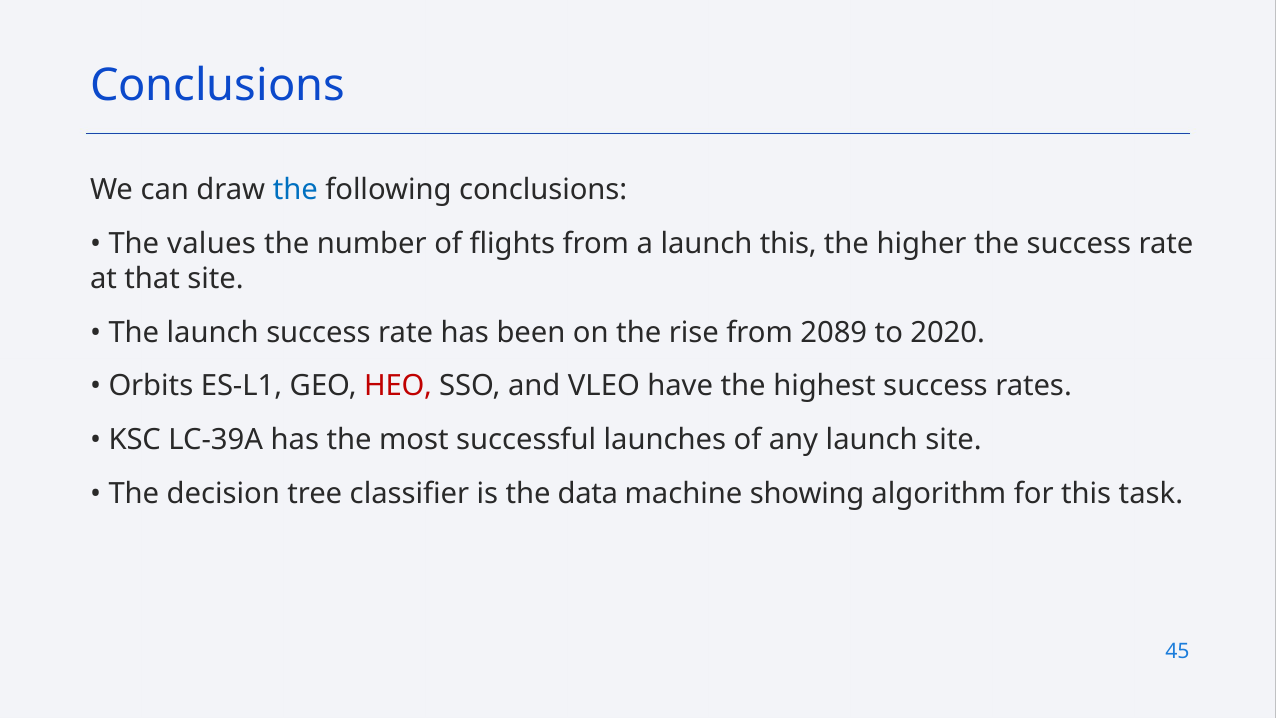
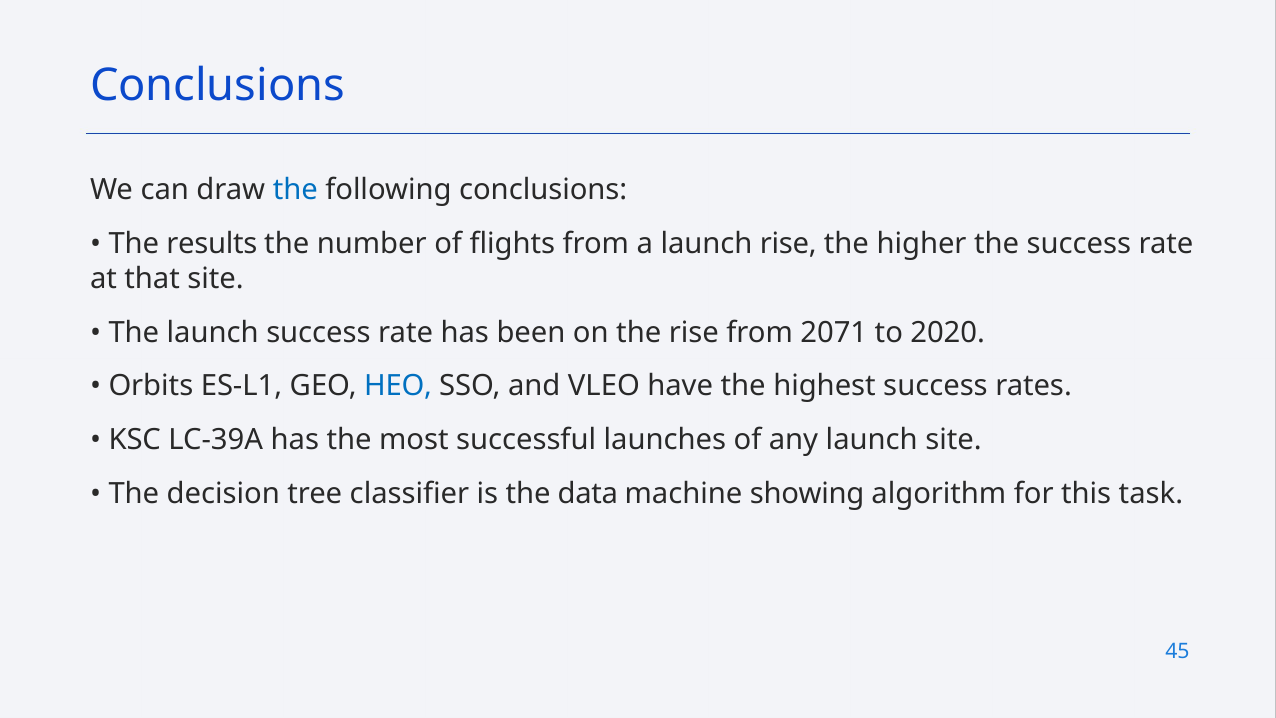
values: values -> results (212, 244)
launch this: this -> rise (788, 244)
2089: 2089 -> 2071 (834, 332)
HEO colour: red -> blue (398, 386)
